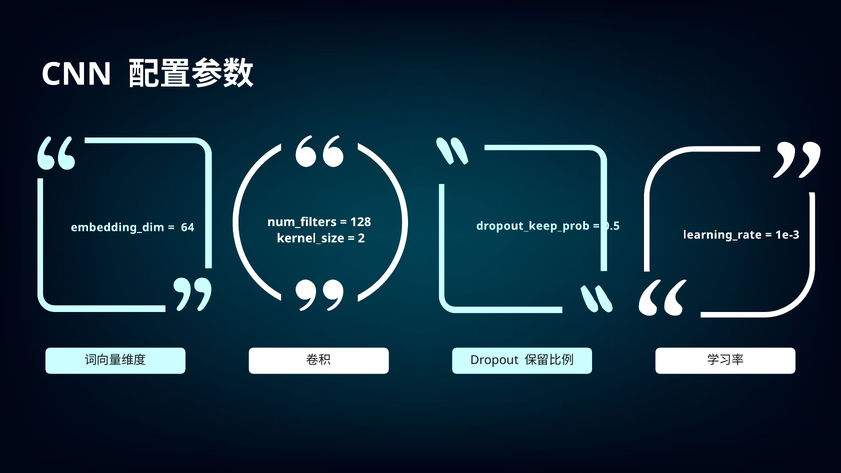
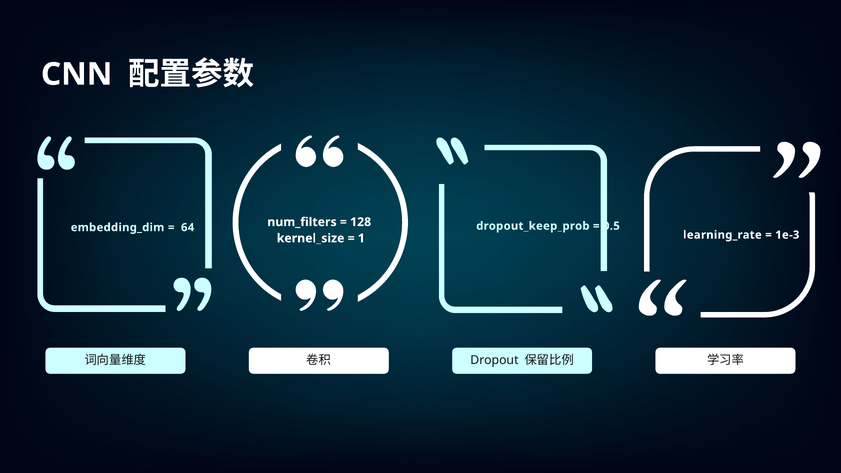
2: 2 -> 1 (361, 238)
